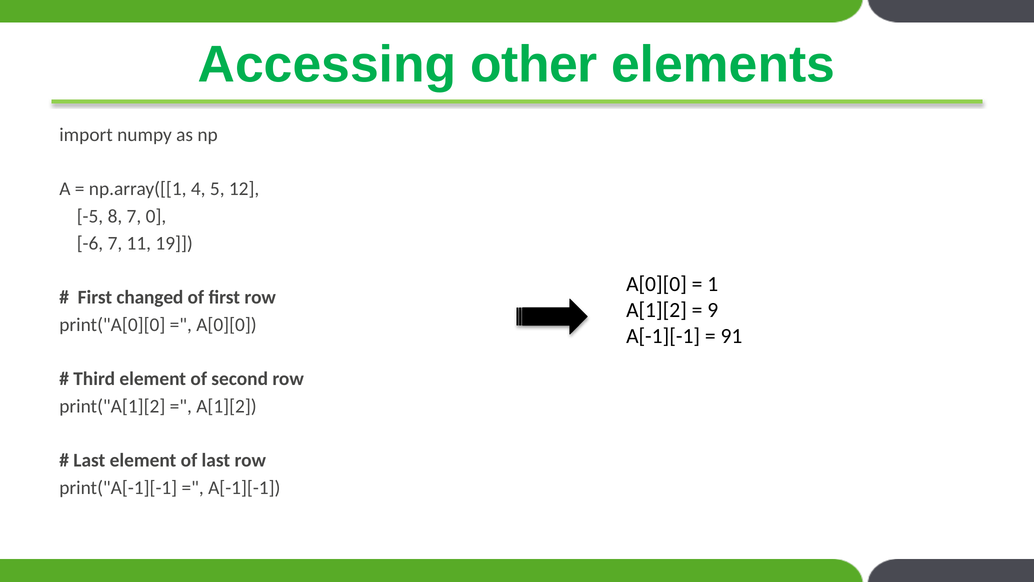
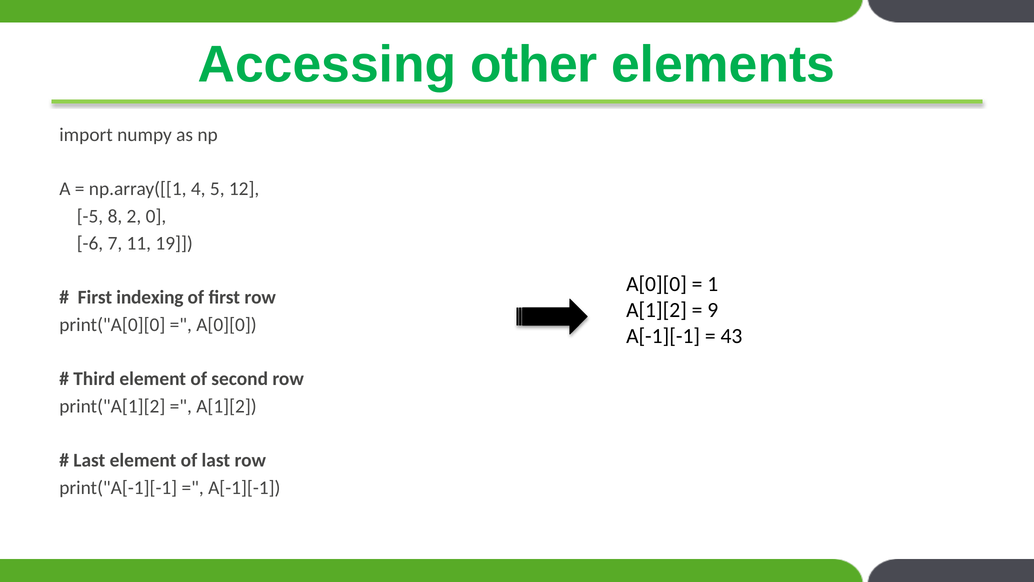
8 7: 7 -> 2 (134, 216)
changed: changed -> indexing (150, 297)
91: 91 -> 43 (731, 336)
